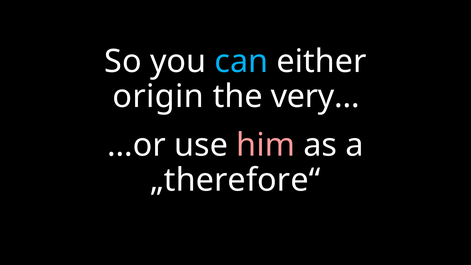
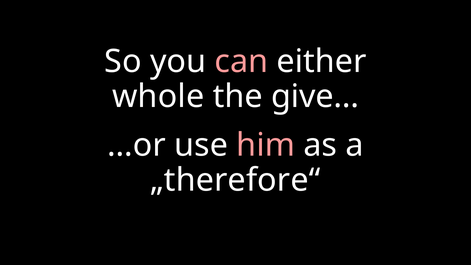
can colour: light blue -> pink (241, 62)
origin: origin -> whole (158, 97)
very…: very… -> give… (315, 97)
